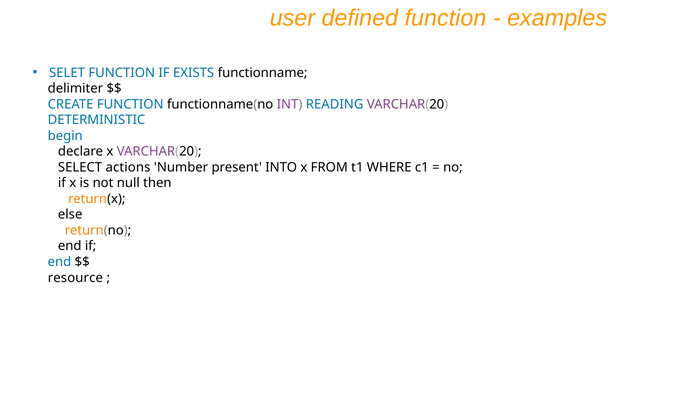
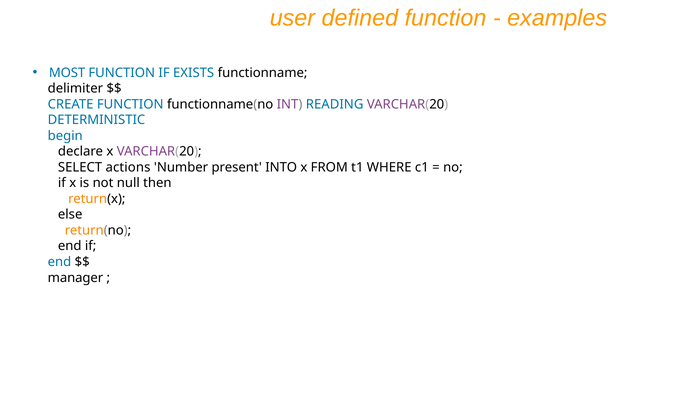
SELET: SELET -> MOST (67, 73)
resource: resource -> manager (75, 277)
